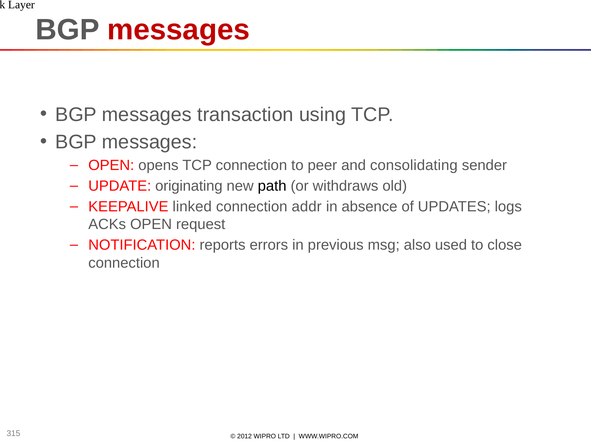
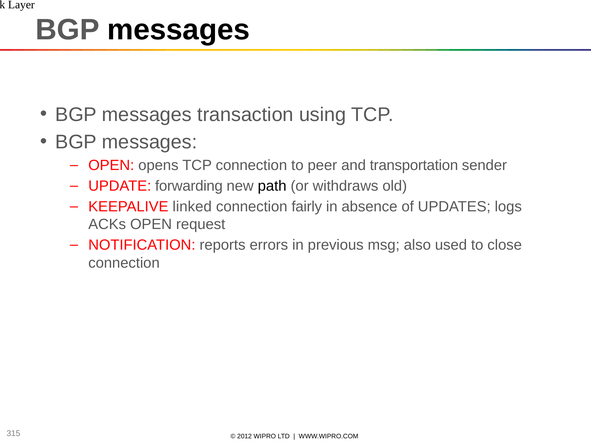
messages colour: red -> black (179, 30)
consolidating: consolidating -> transportation (414, 165)
originating: originating -> forwarding (189, 186)
addr: addr -> fairly (307, 207)
